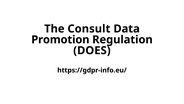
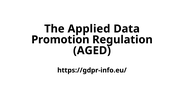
Consult: Consult -> Applied (89, 29)
DOES: DOES -> AGED (92, 50)
